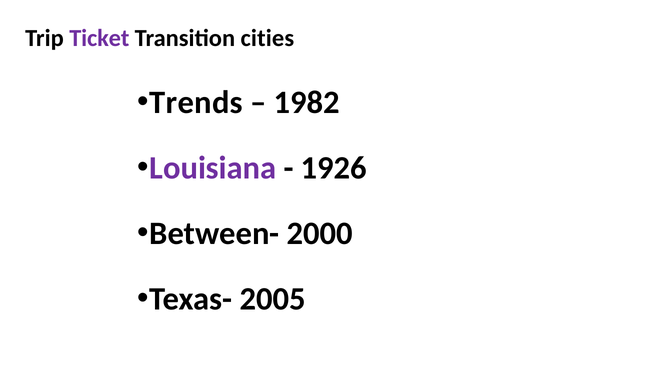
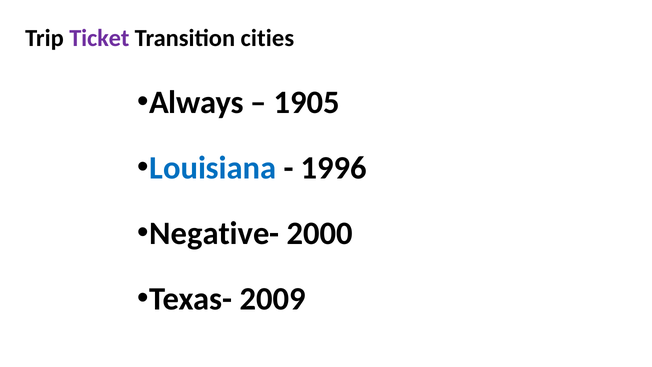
Trends: Trends -> Always (196, 103)
1982: 1982 -> 1905 (307, 103)
Louisiana colour: purple -> blue (213, 168)
1926: 1926 -> 1996 (334, 168)
Between-: Between- -> Negative- (214, 233)
2005: 2005 -> 2009 (273, 299)
